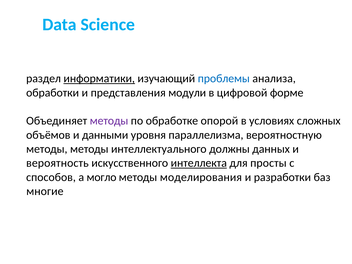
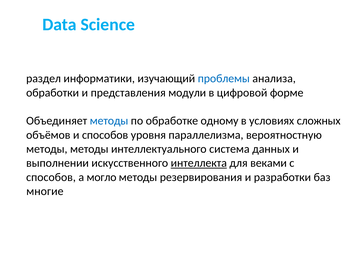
информатики underline: present -> none (99, 79)
методы colour: purple -> blue (109, 121)
опорой: опорой -> одному (220, 121)
и данными: данными -> способов (105, 135)
должны: должны -> система (229, 149)
вероятность: вероятность -> выполнении (57, 163)
просты: просты -> веками (269, 163)
моделирования: моделирования -> резервирования (201, 177)
